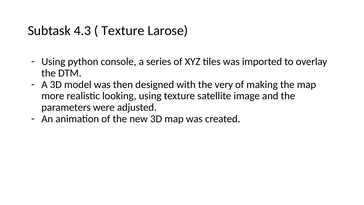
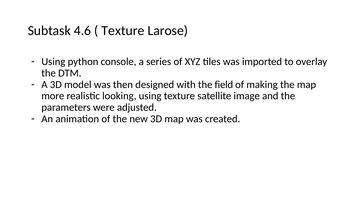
4.3: 4.3 -> 4.6 (82, 31)
very: very -> field (224, 84)
